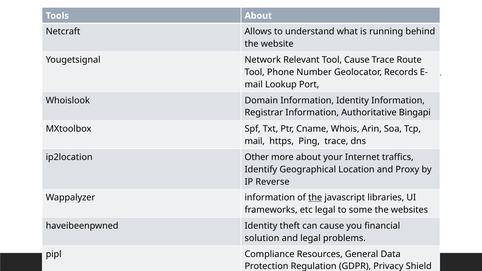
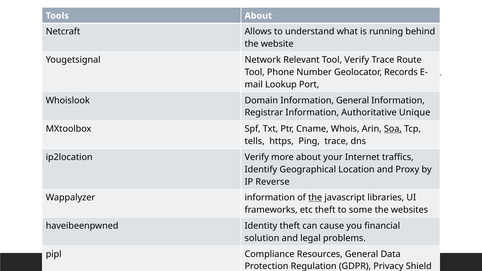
Tool Cause: Cause -> Verify (357, 60)
Information Identity: Identity -> General (353, 100)
Bingapi: Bingapi -> Unique (415, 113)
Soa underline: none -> present (393, 129)
mail: mail -> tells (255, 141)
ip2location Other: Other -> Verify (257, 157)
etc legal: legal -> theft (325, 210)
